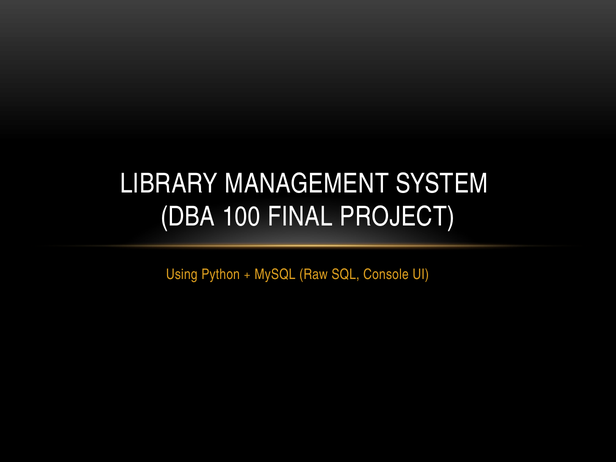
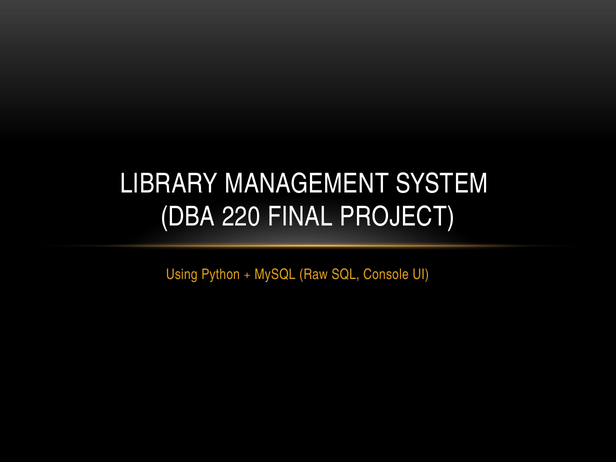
100: 100 -> 220 (241, 217)
